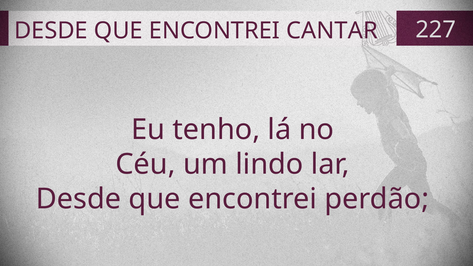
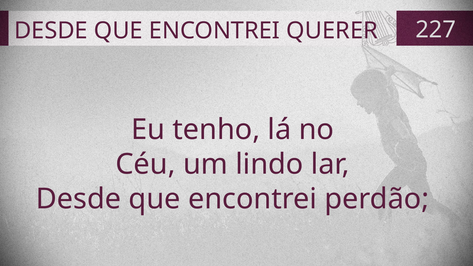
CANTAR: CANTAR -> QUERER (332, 31)
